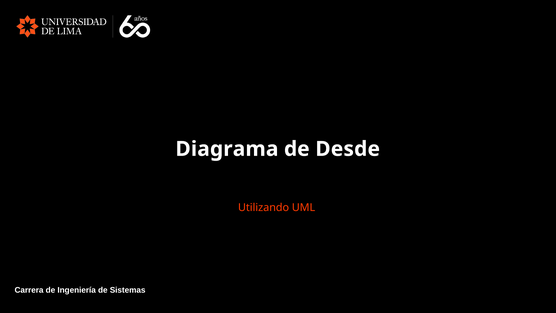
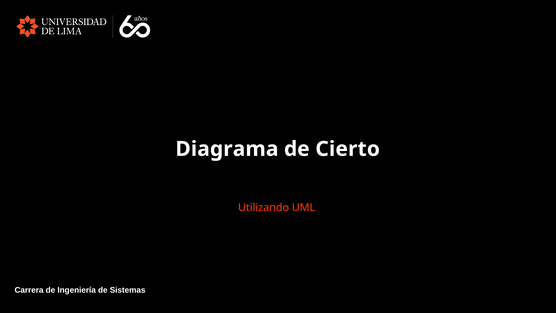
Desde: Desde -> Cierto (348, 149)
